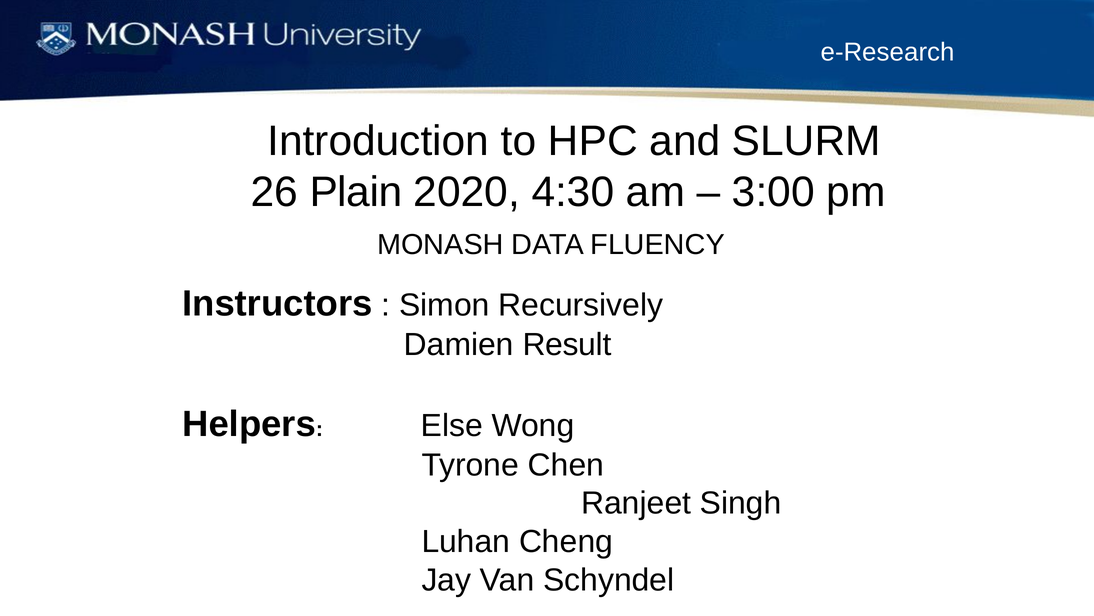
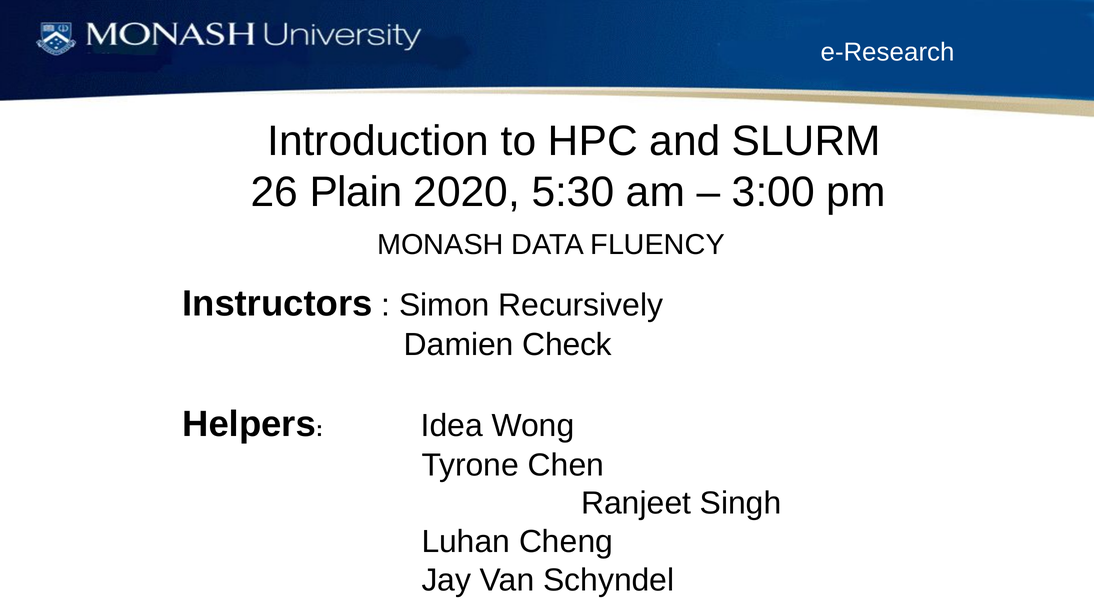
4:30: 4:30 -> 5:30 (573, 192)
Result: Result -> Check (567, 344)
Else: Else -> Idea (452, 425)
